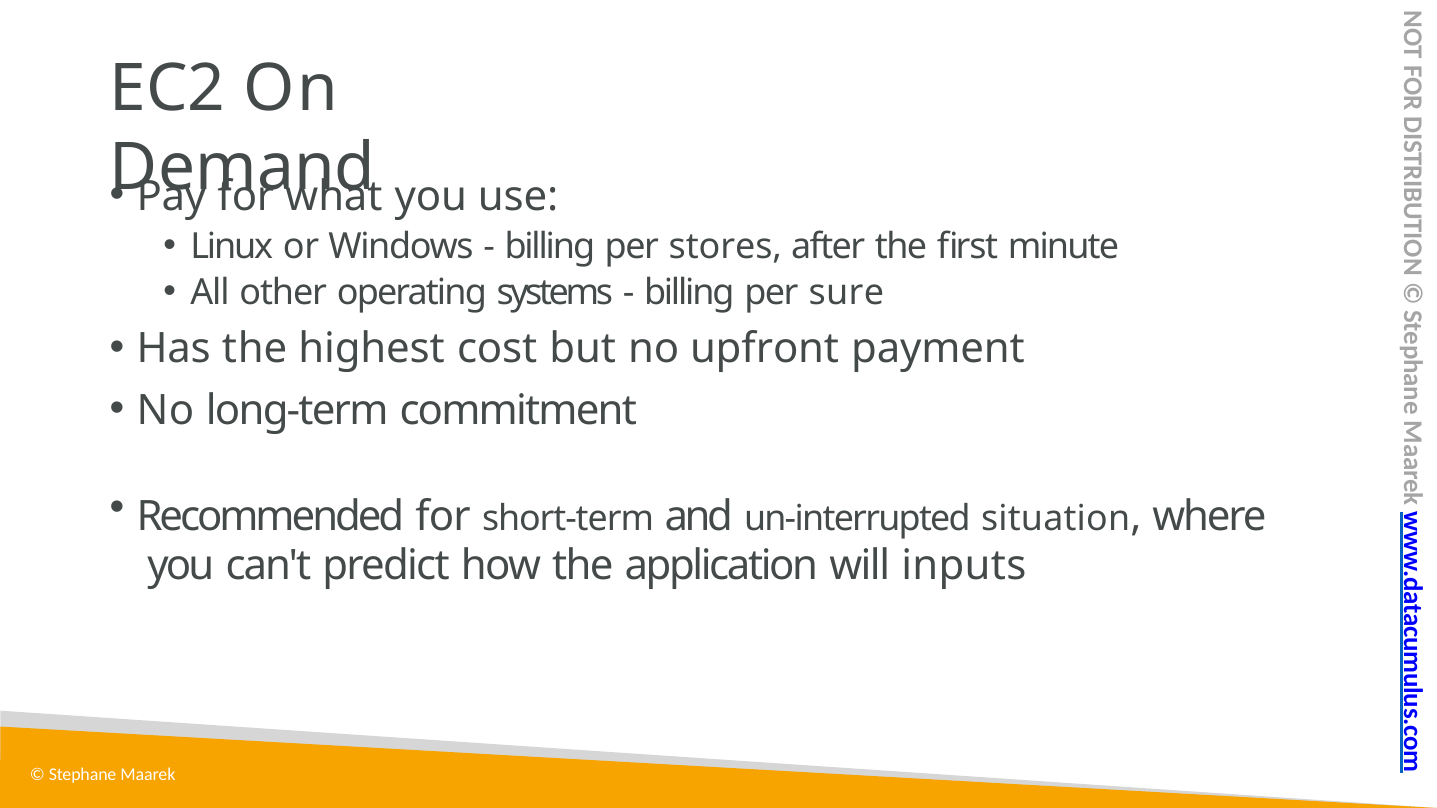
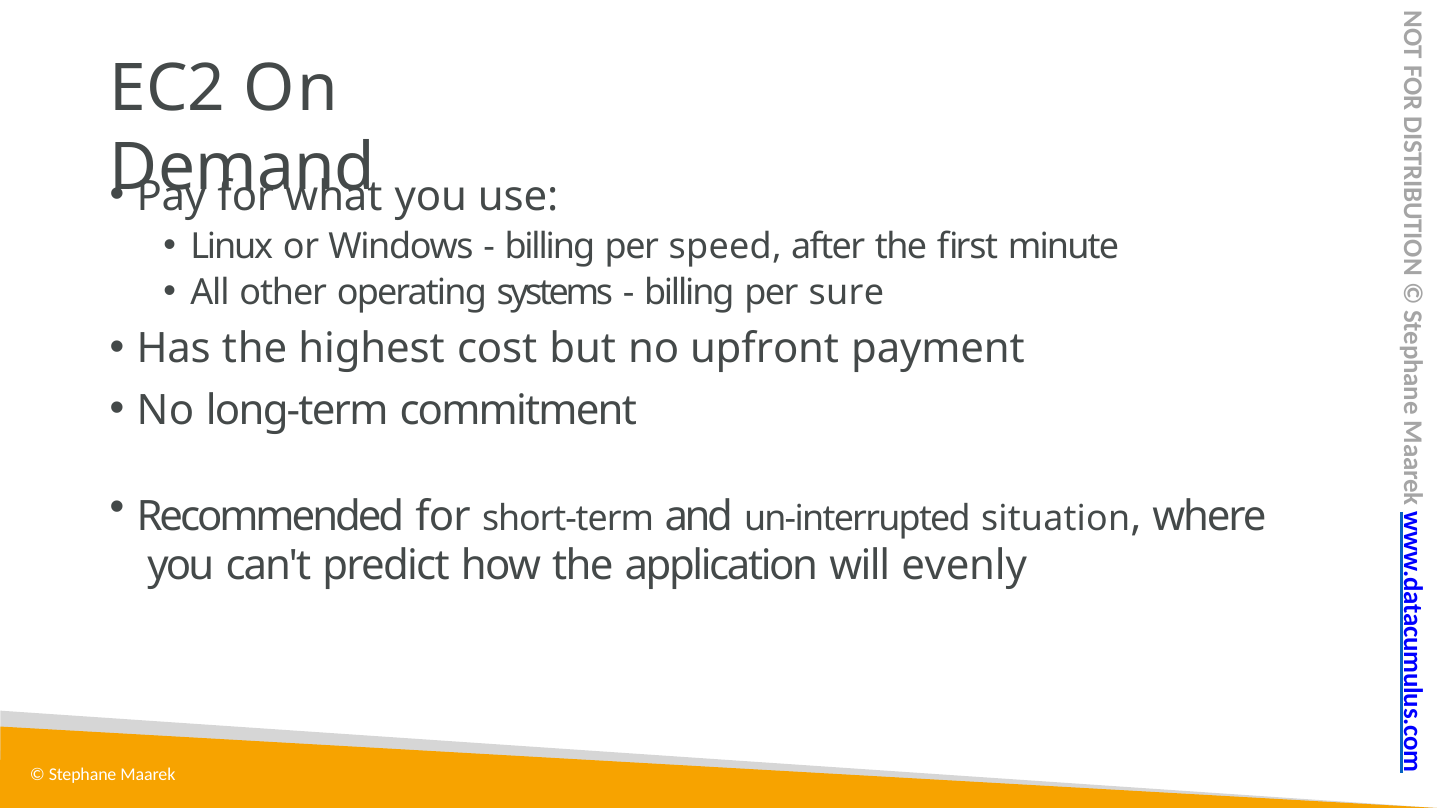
stores: stores -> speed (725, 246)
inputs: inputs -> evenly (964, 566)
